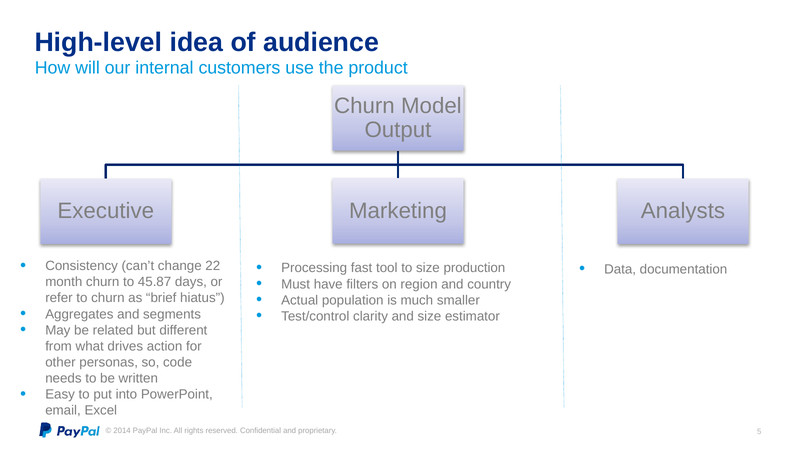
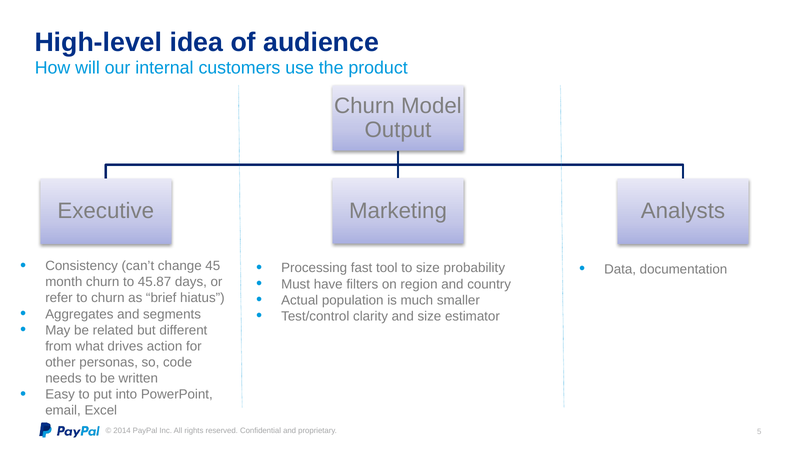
22: 22 -> 45 (213, 266)
production: production -> probability (474, 268)
